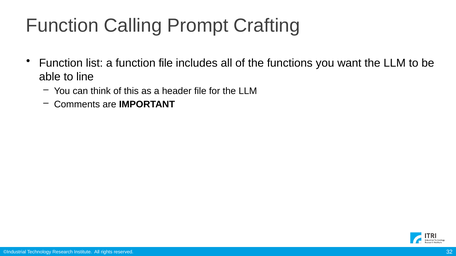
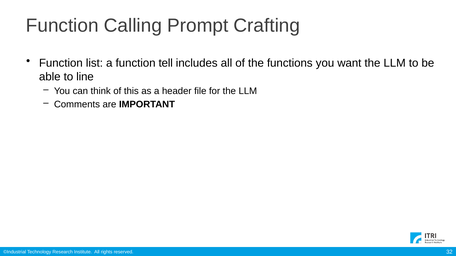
function file: file -> tell (166, 63)
